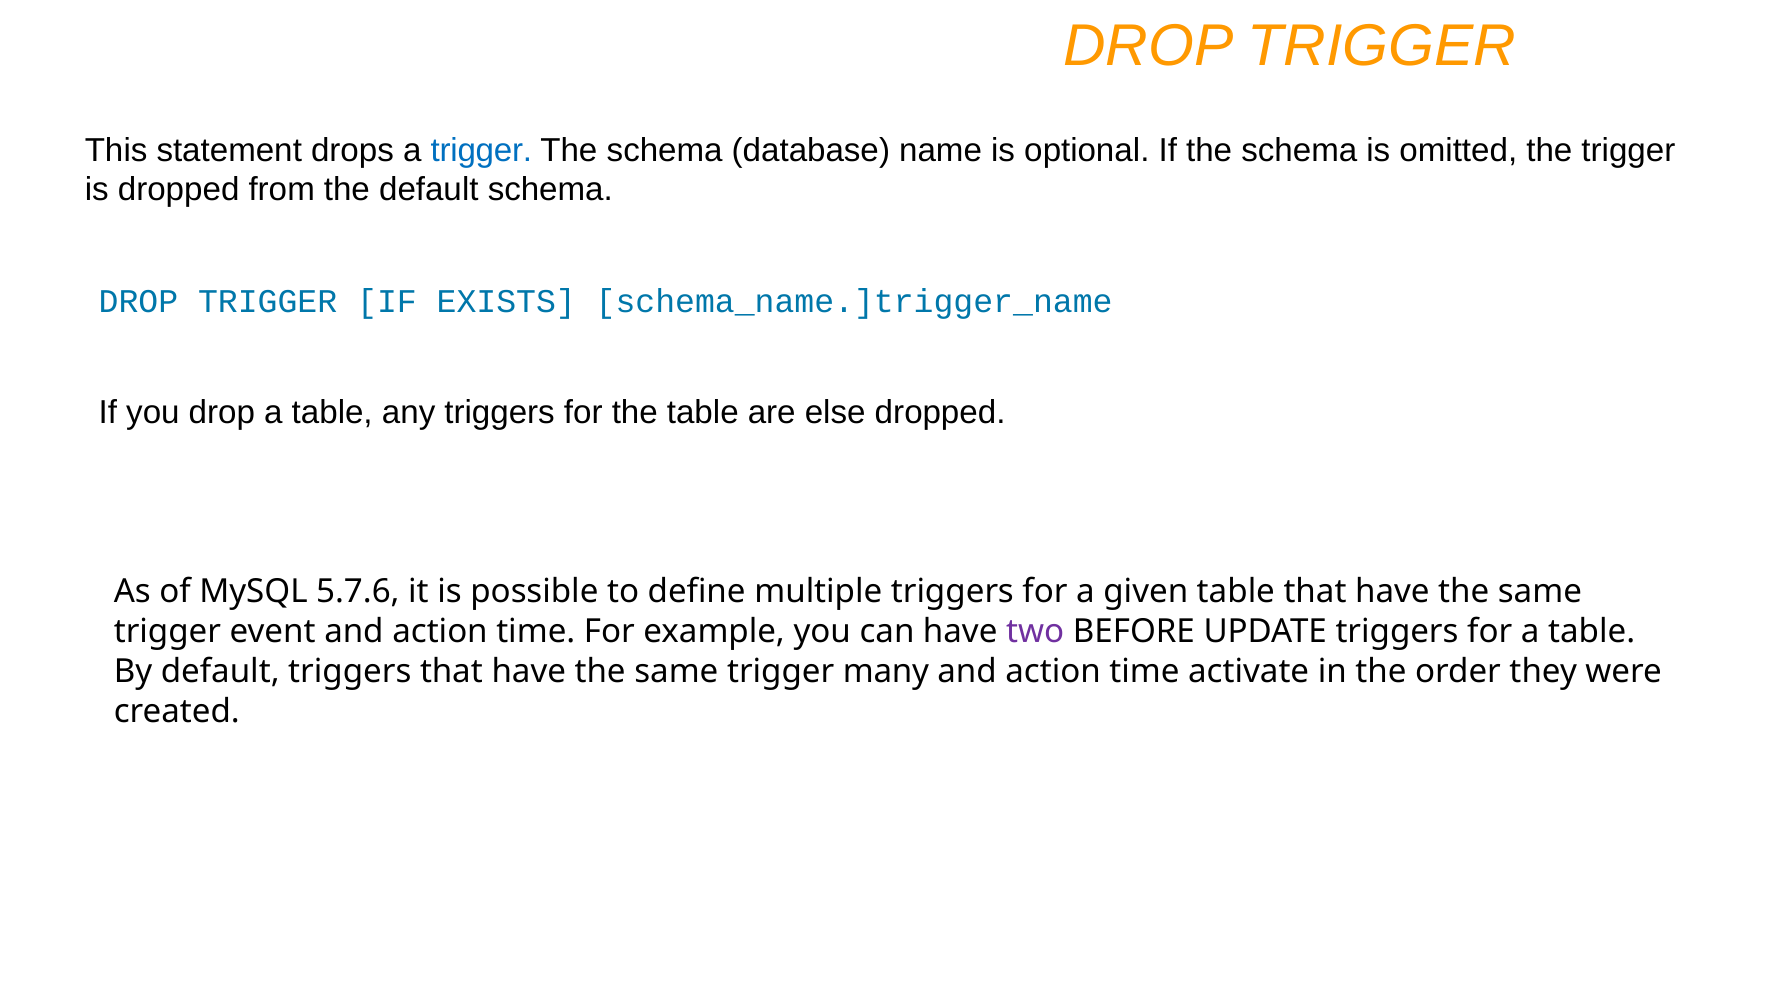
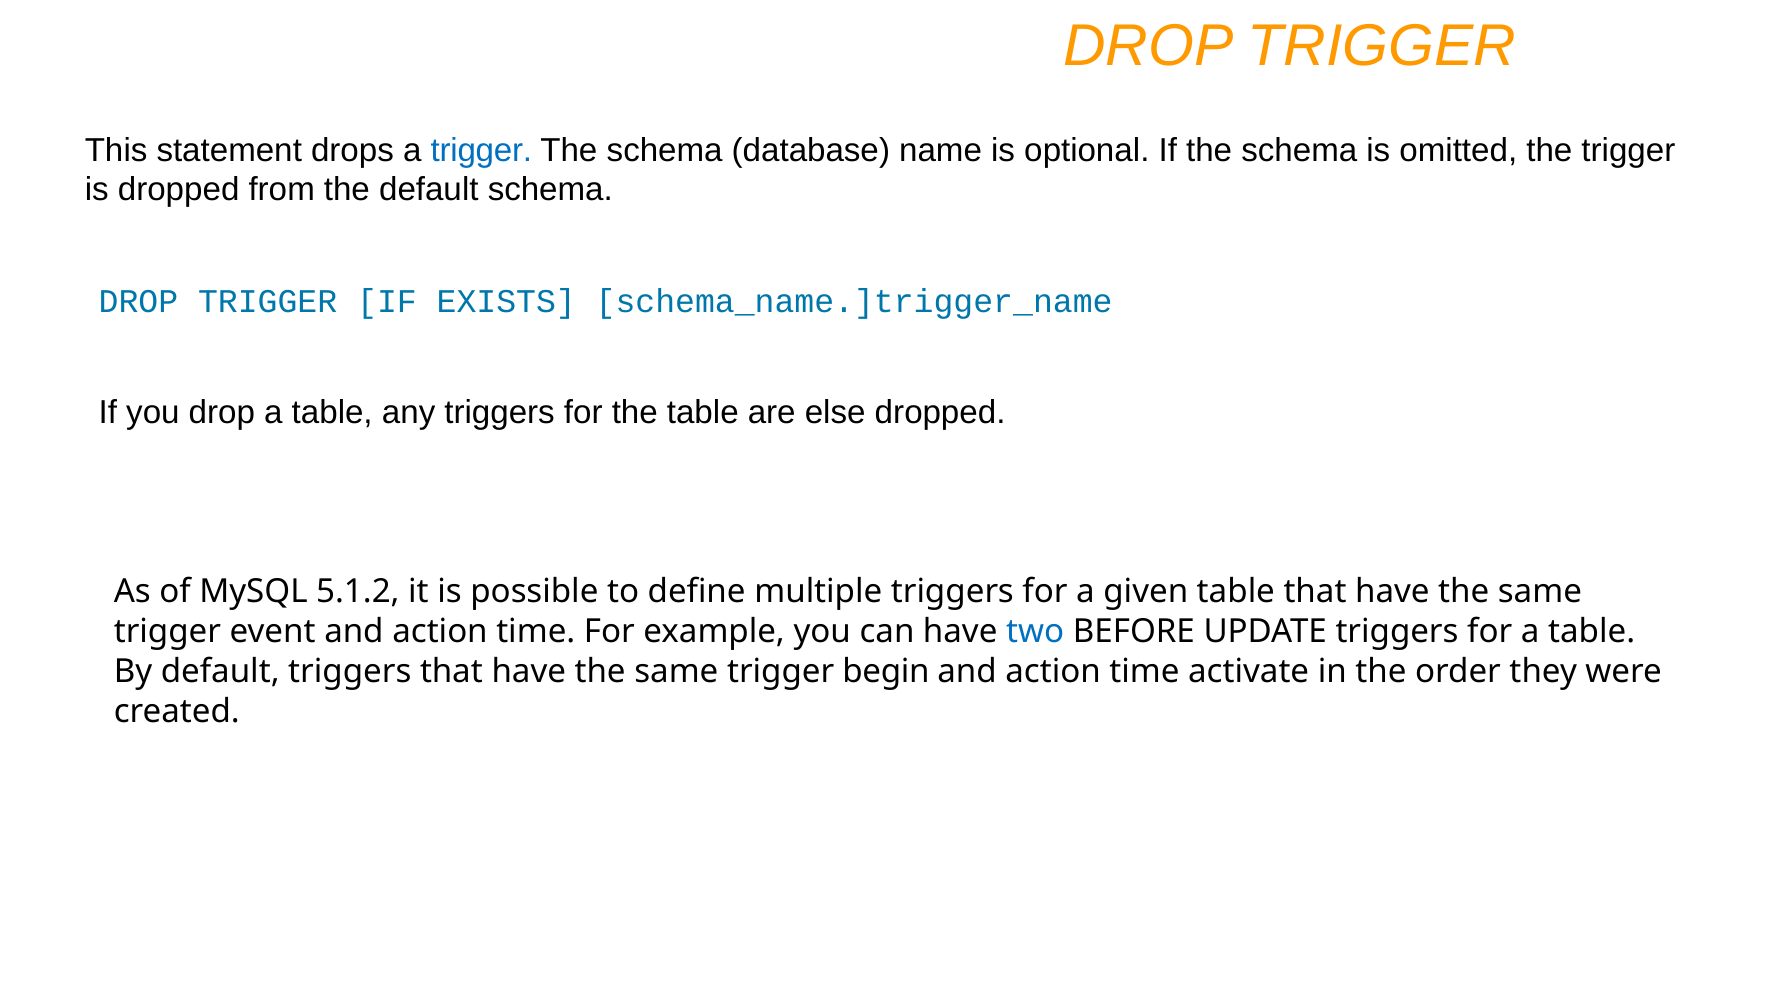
5.7.6: 5.7.6 -> 5.1.2 (358, 592)
two colour: purple -> blue (1035, 632)
many: many -> begin (886, 671)
